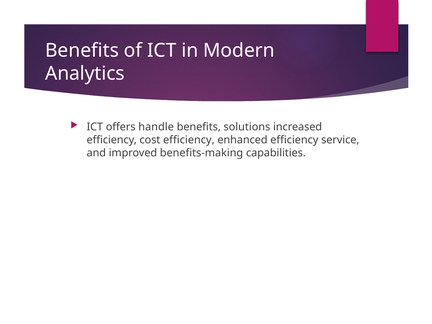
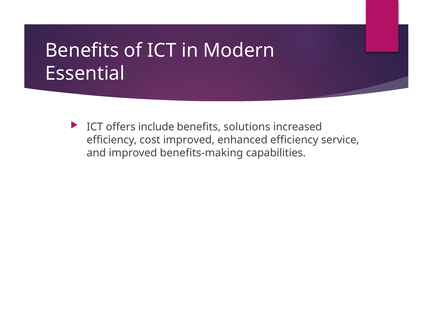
Analytics: Analytics -> Essential (85, 73)
handle: handle -> include (156, 127)
cost efficiency: efficiency -> improved (189, 140)
